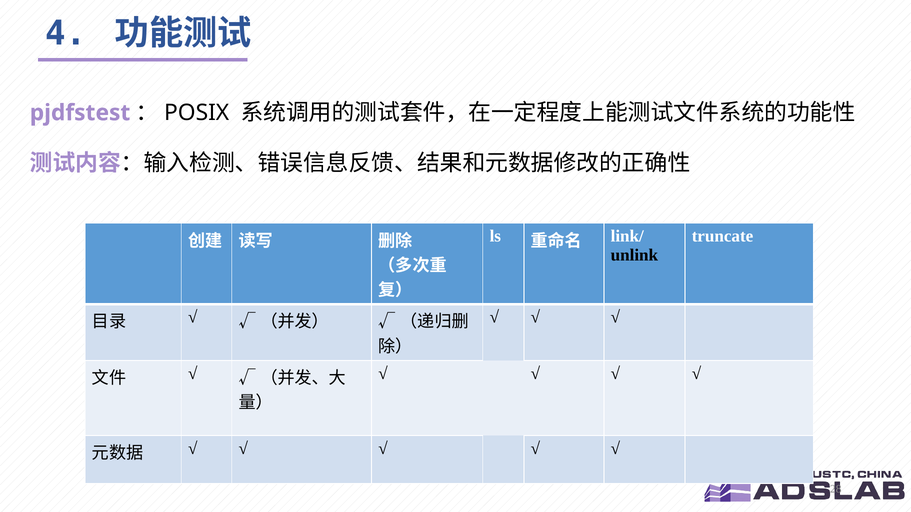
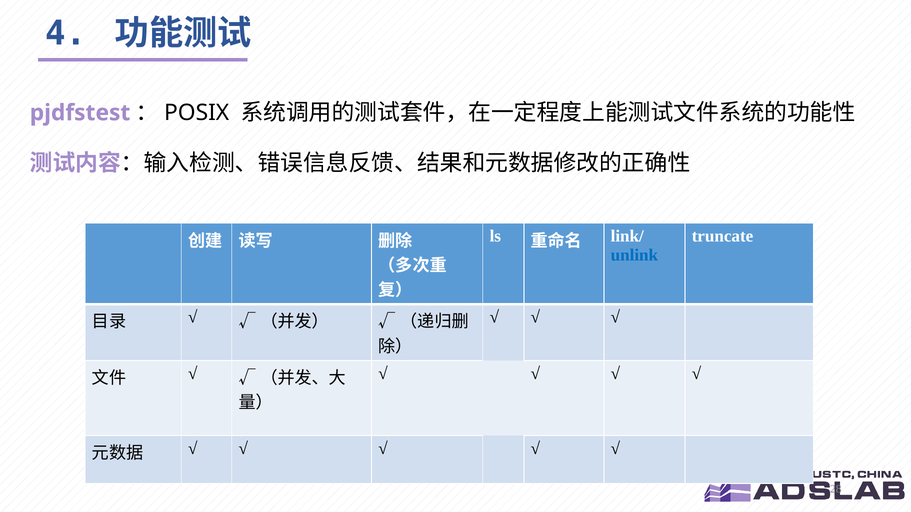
unlink colour: black -> blue (634, 255)
